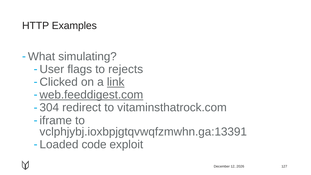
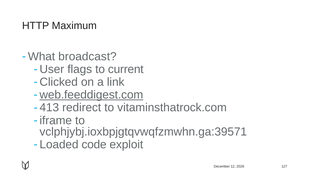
Examples: Examples -> Maximum (74, 26)
simulating: simulating -> broadcast (87, 56)
rejects: rejects -> current (126, 69)
link underline: present -> none (116, 82)
304: 304 -> 413 (49, 108)
vclphjybj.ioxbpjgtqvwqfzmwhn.ga:13391: vclphjybj.ioxbpjgtqvwqfzmwhn.ga:13391 -> vclphjybj.ioxbpjgtqvwqfzmwhn.ga:39571 (143, 132)
